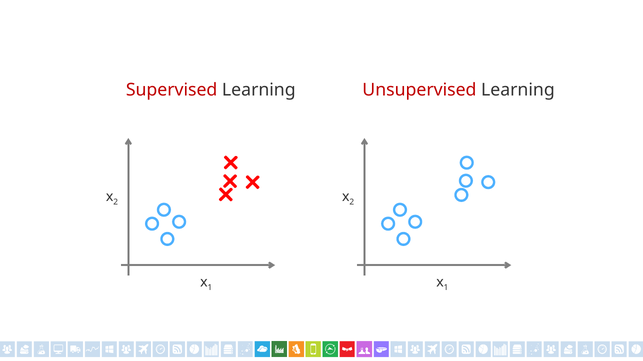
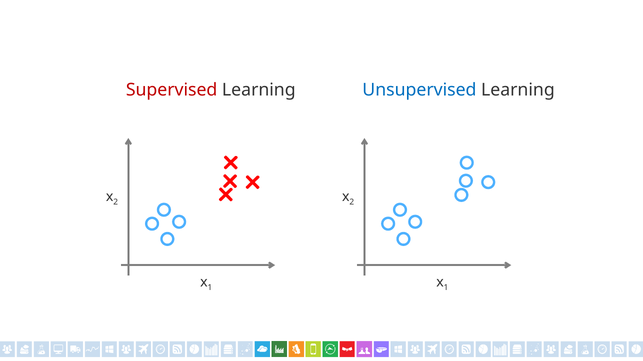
Unsupervised colour: red -> blue (419, 90)
